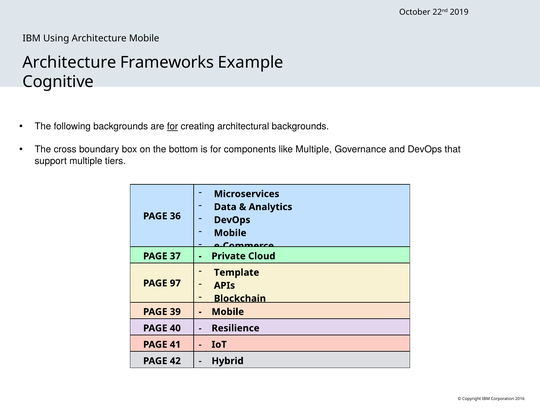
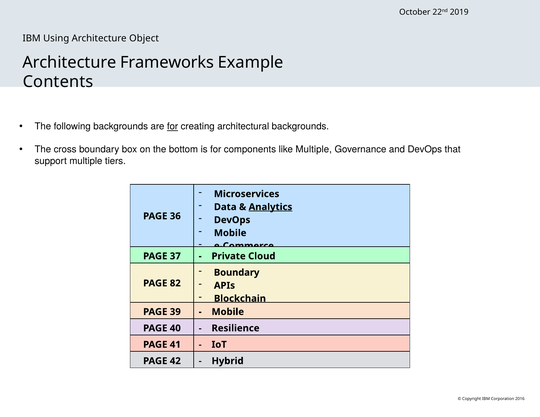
Architecture Mobile: Mobile -> Object (144, 38)
Cognitive: Cognitive -> Contents (58, 82)
Analytics underline: none -> present (270, 207)
Template: Template -> Boundary (237, 273)
97: 97 -> 82 (175, 283)
